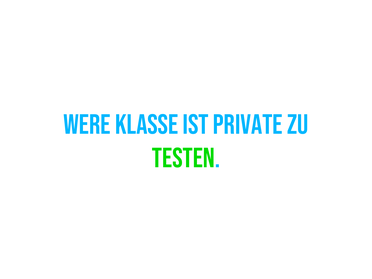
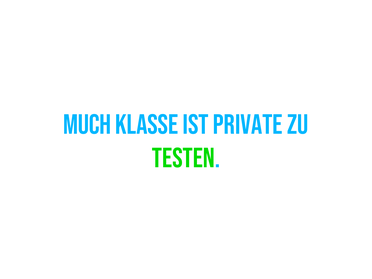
Were: Were -> Much (87, 125)
